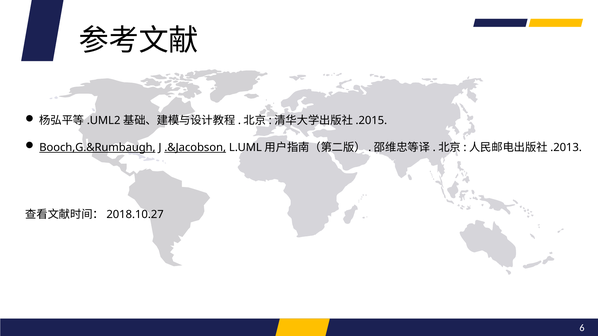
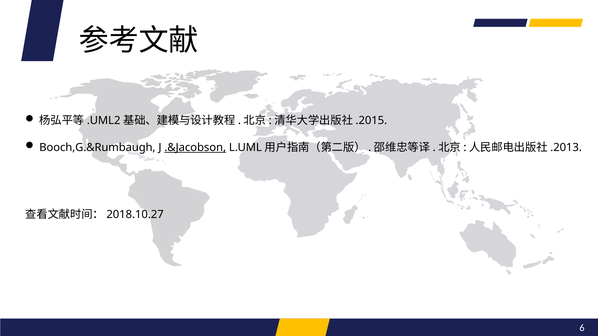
Booch,G.&Rumbaugh underline: present -> none (97, 148)
